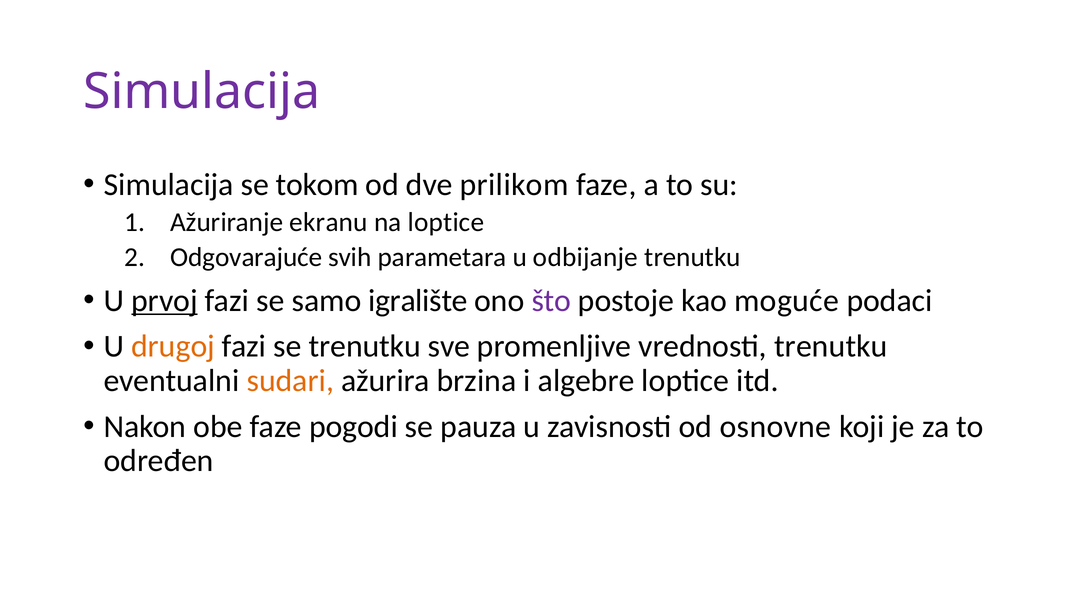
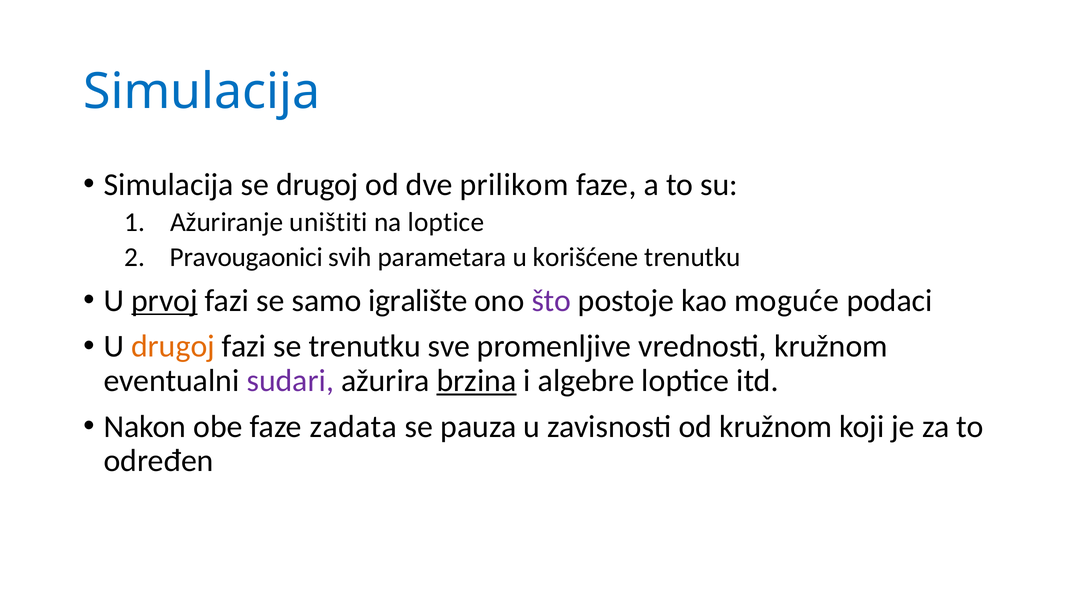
Simulacija colour: purple -> blue (202, 92)
se tokom: tokom -> drugoj (317, 185)
ekranu: ekranu -> uništiti (329, 222)
Odgovarajuće: Odgovarajuće -> Pravougaonici (246, 257)
odbijanje: odbijanje -> korišćene (586, 257)
vrednosti trenutku: trenutku -> kružnom (831, 346)
sudari colour: orange -> purple (290, 381)
brzina underline: none -> present (477, 381)
pogodi: pogodi -> zadata (353, 427)
od osnovne: osnovne -> kružnom (776, 427)
